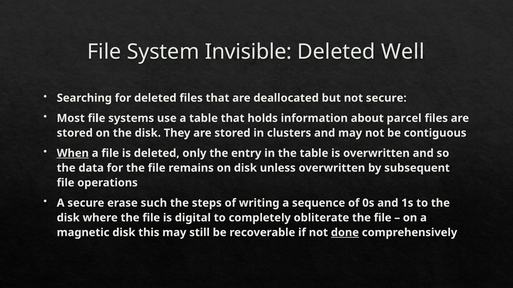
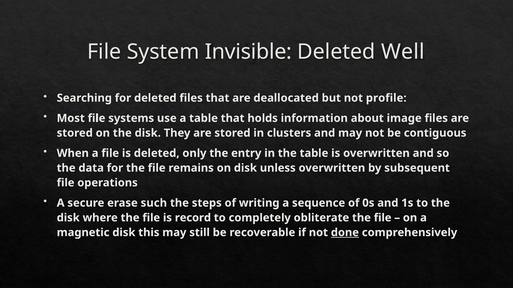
not secure: secure -> profile (386, 98)
parcel: parcel -> image (404, 118)
When underline: present -> none (73, 153)
digital: digital -> record (193, 218)
